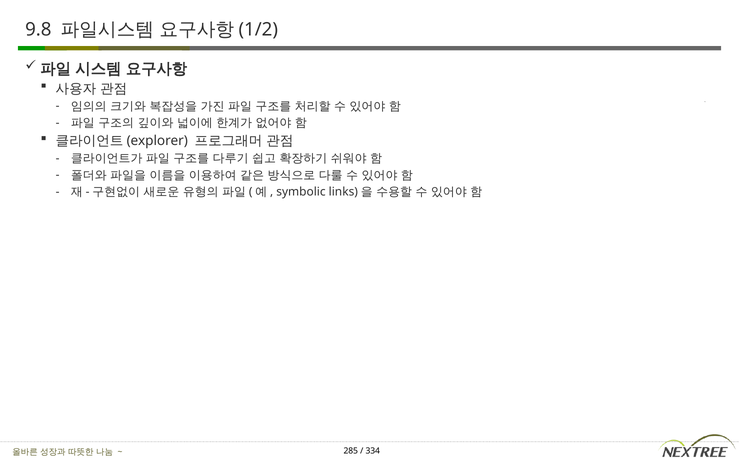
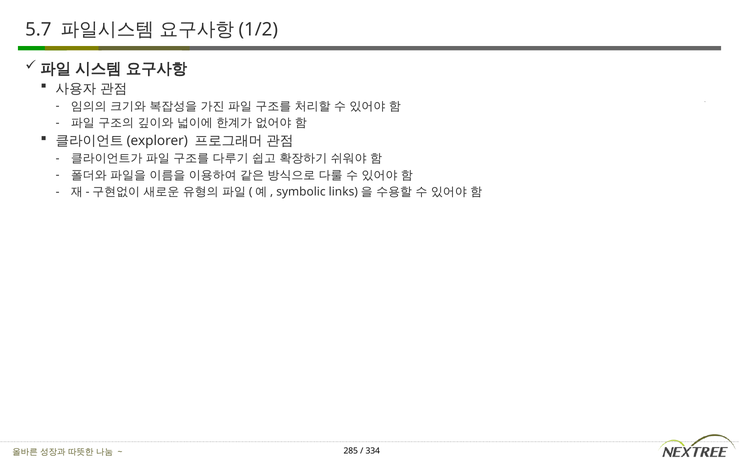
9.8: 9.8 -> 5.7 (38, 30)
